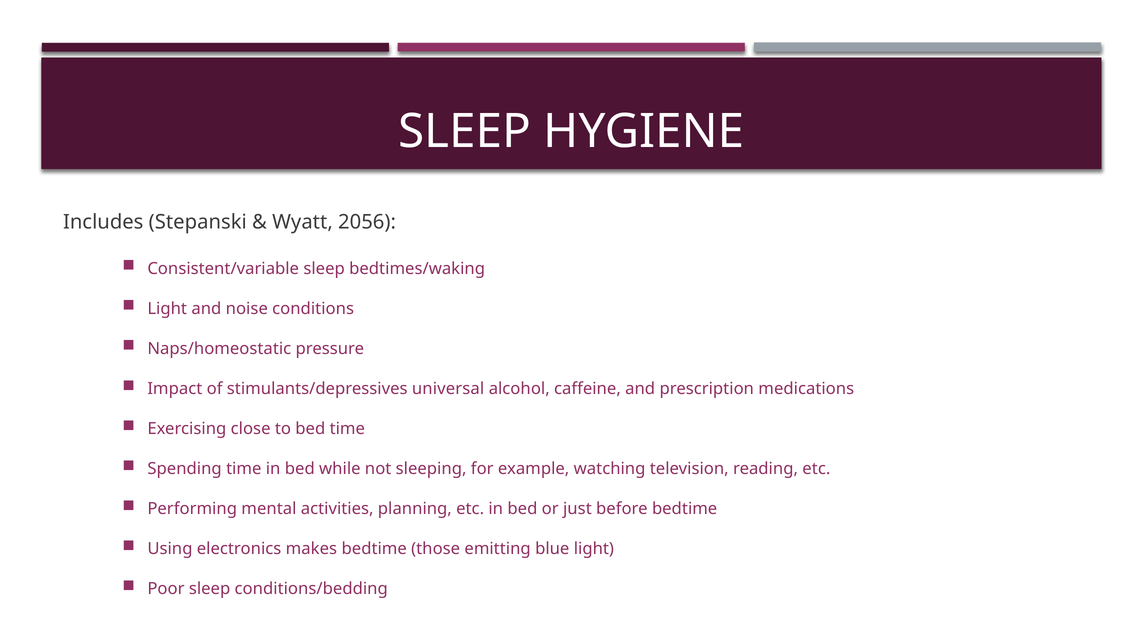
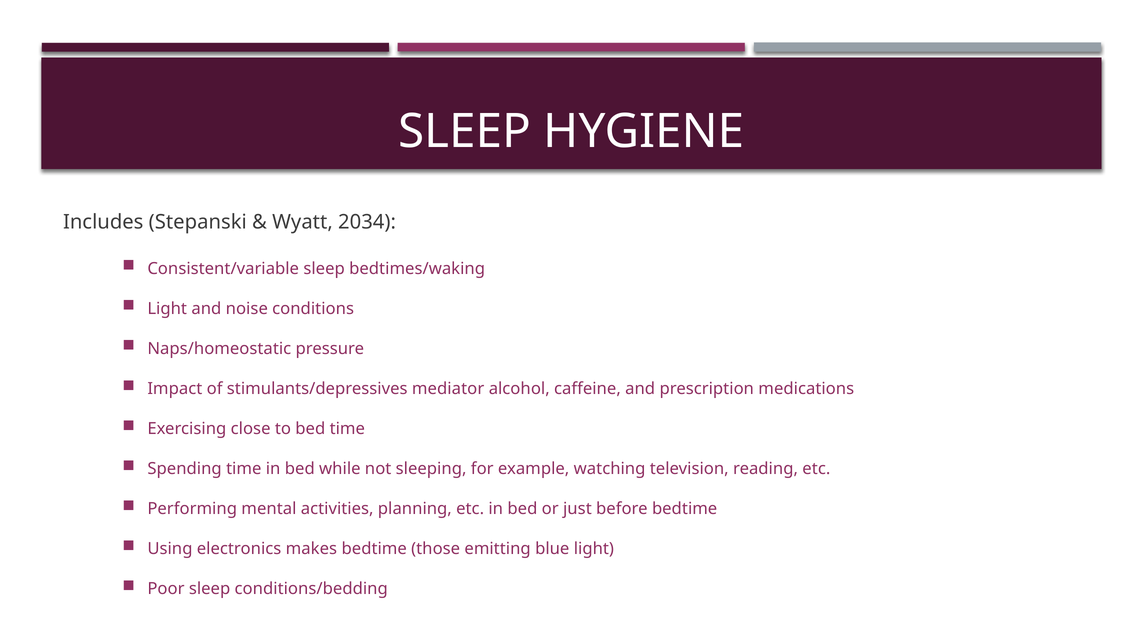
2056: 2056 -> 2034 (367, 222)
universal: universal -> mediator (448, 389)
